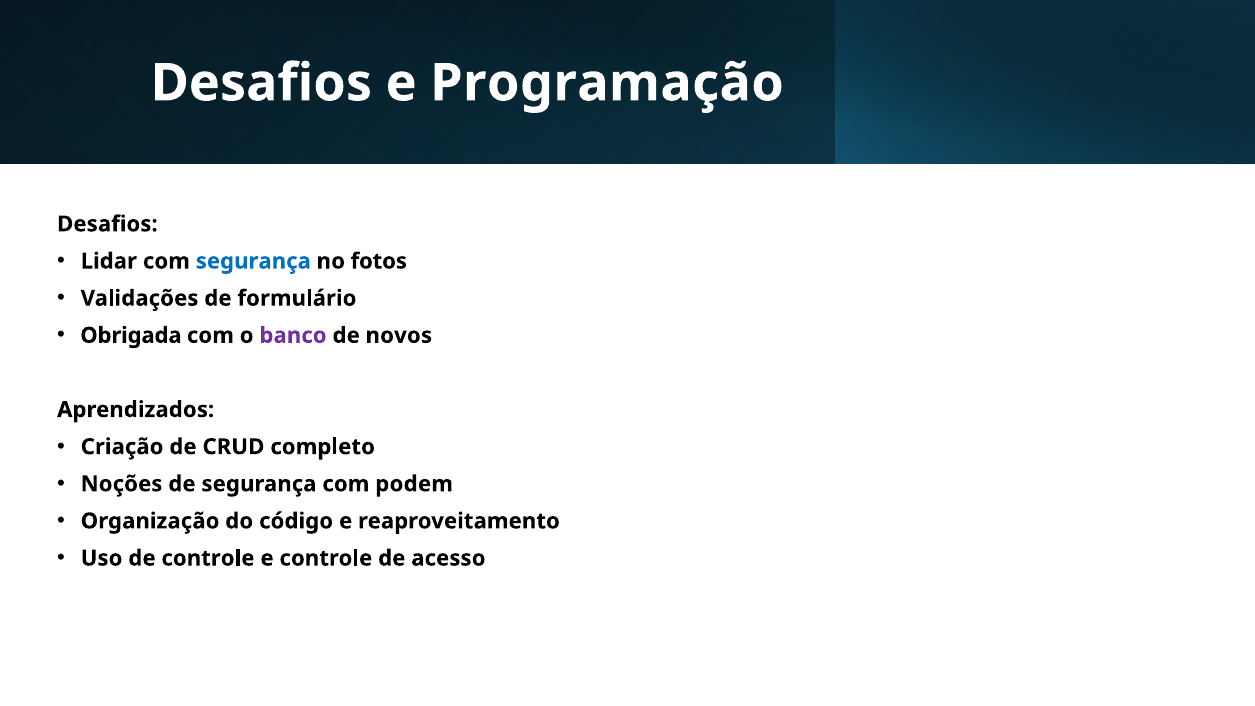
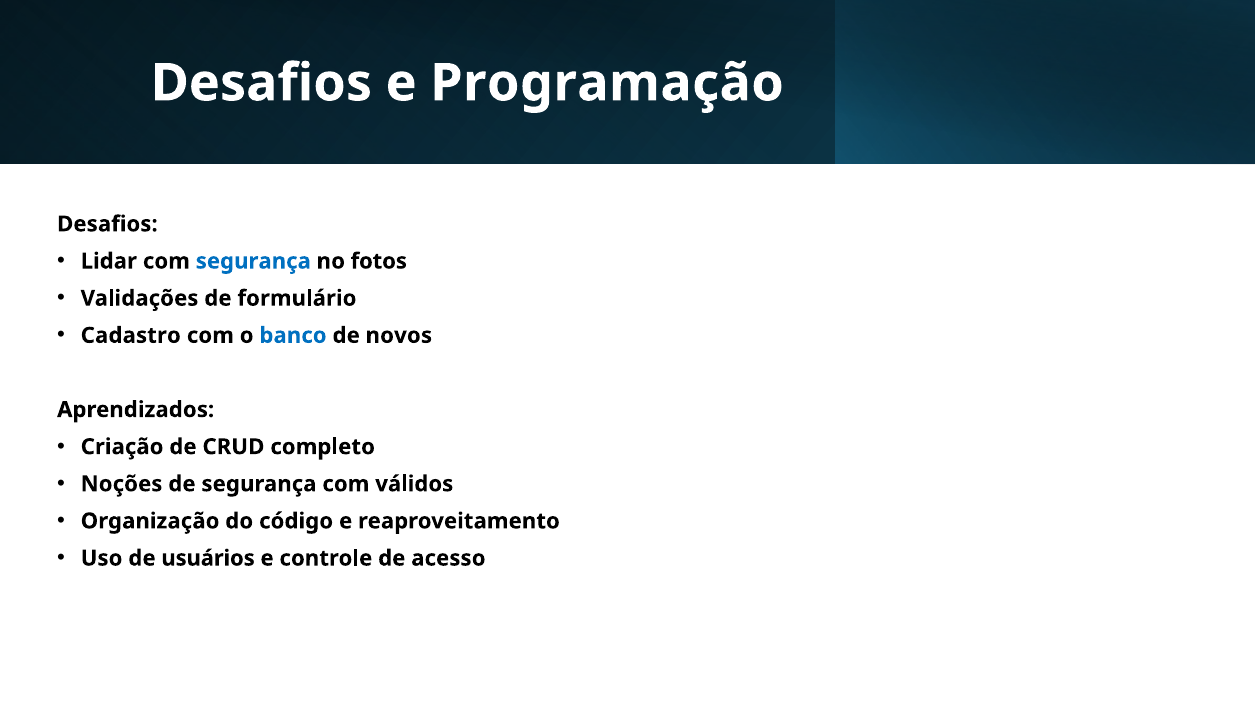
Obrigada: Obrigada -> Cadastro (131, 335)
banco colour: purple -> blue (293, 335)
podem: podem -> válidos (414, 484)
de controle: controle -> usuários (208, 558)
